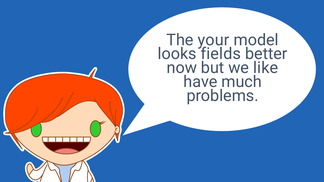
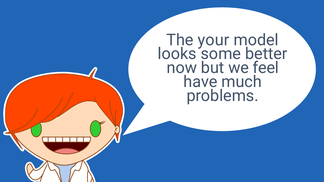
fields: fields -> some (221, 54)
like: like -> feel (266, 68)
